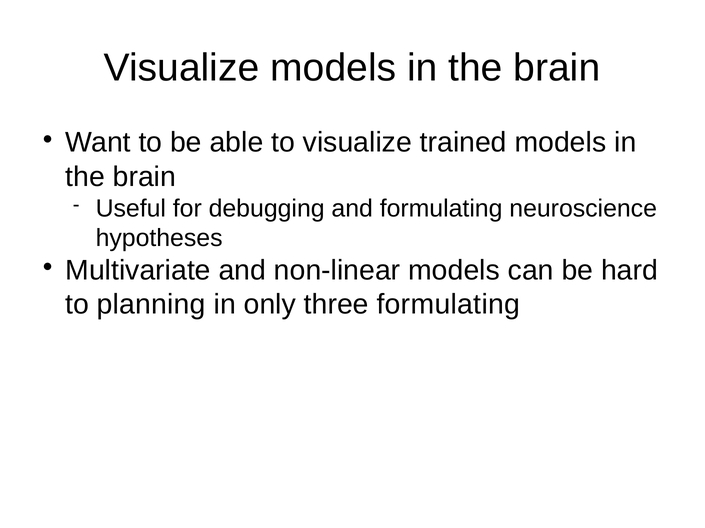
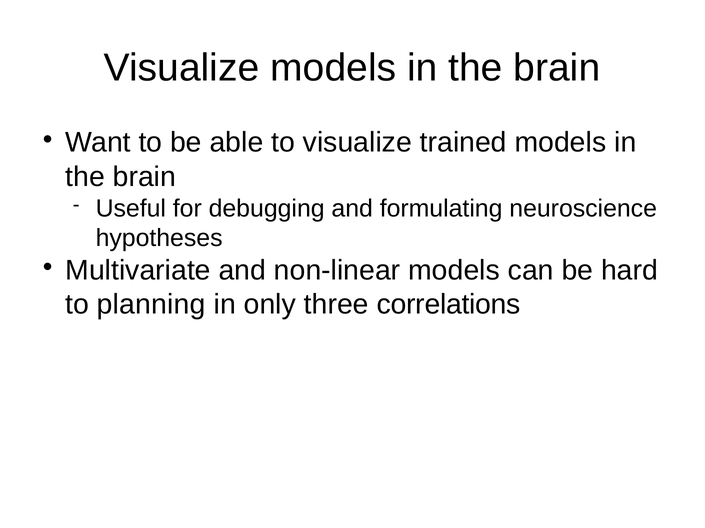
three formulating: formulating -> correlations (449, 305)
